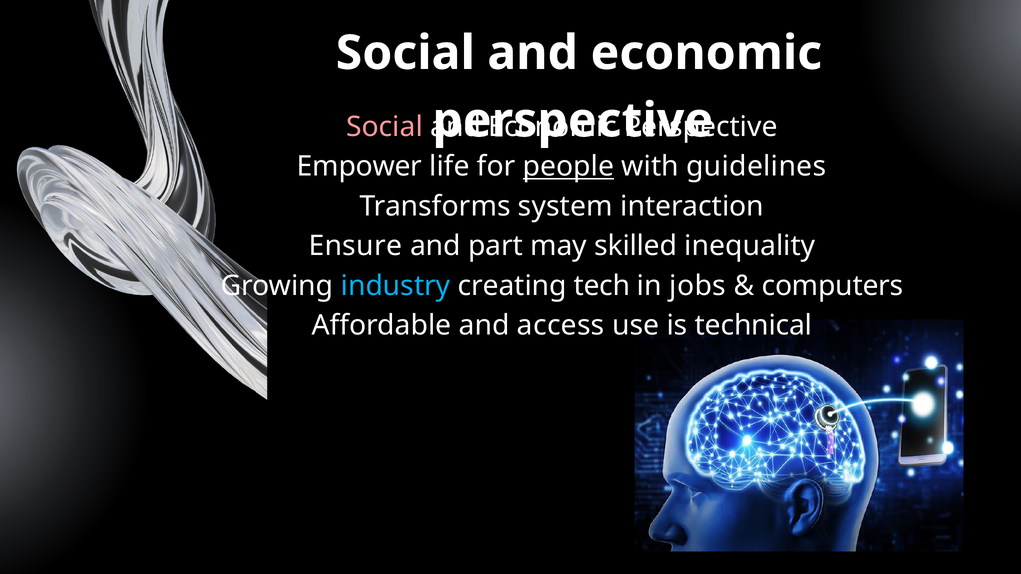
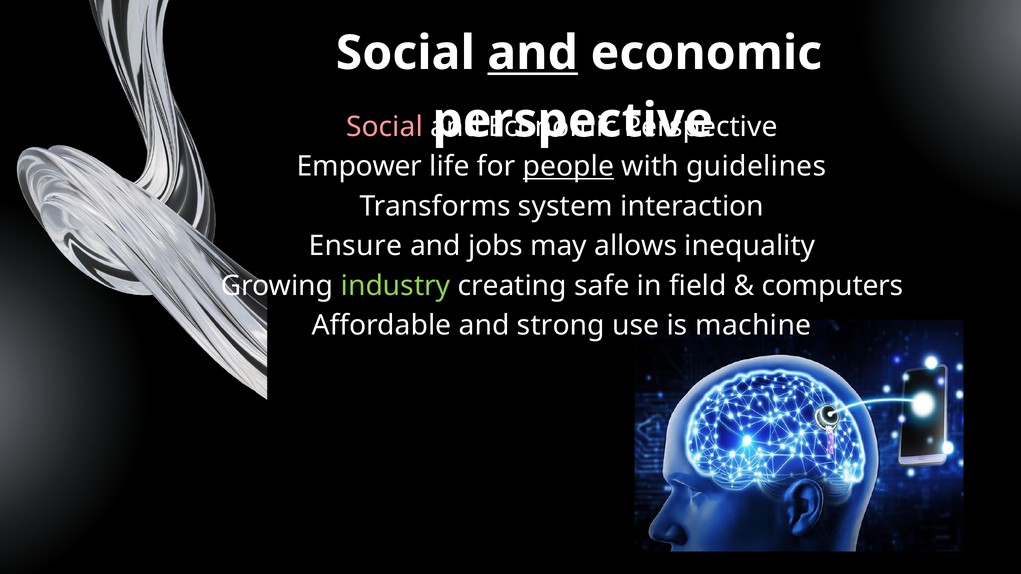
and underline: none -> present (533, 53)
part: part -> jobs (496, 246)
skilled: skilled -> allows (636, 246)
industry colour: light blue -> light green (396, 286)
tech: tech -> safe (602, 286)
jobs: jobs -> field (698, 286)
access: access -> strong (561, 326)
technical: technical -> machine (753, 326)
